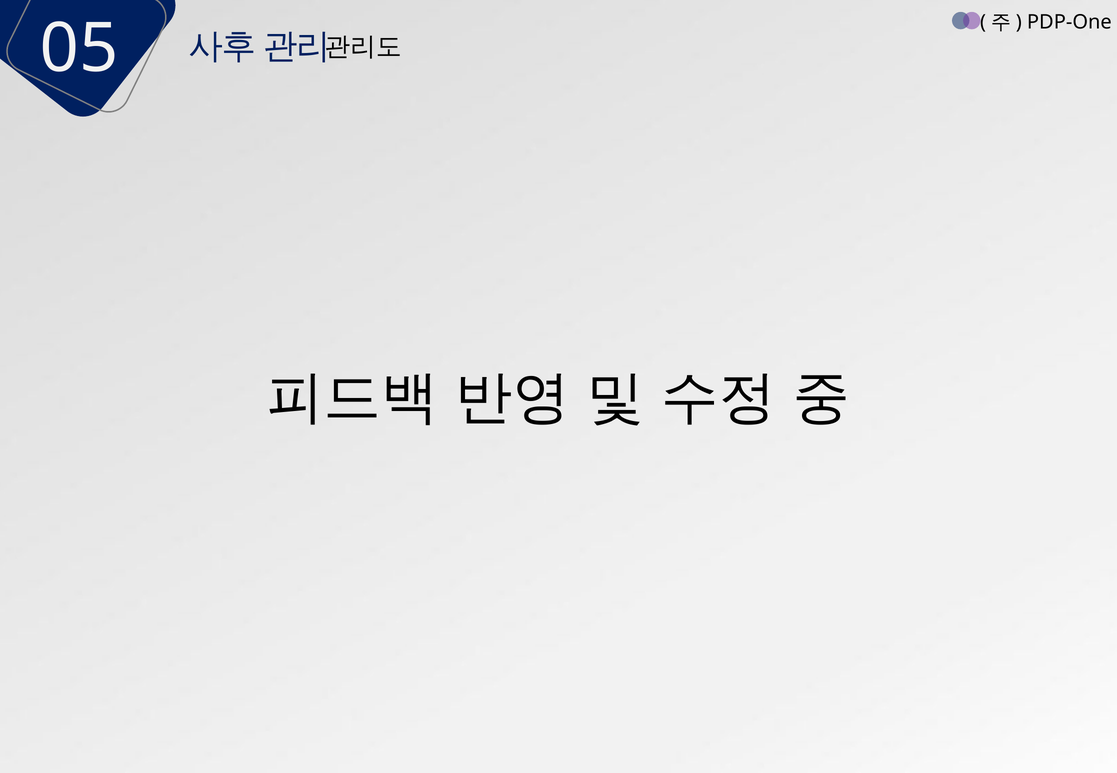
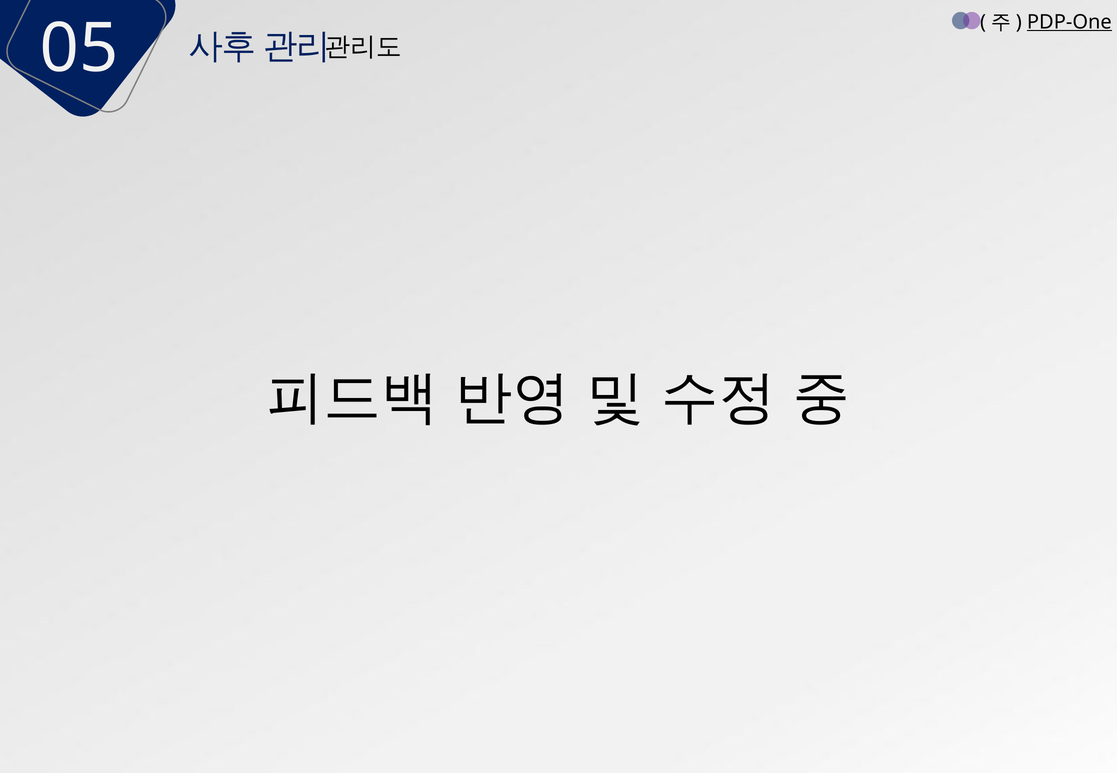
PDP-One underline: none -> present (1069, 22)
